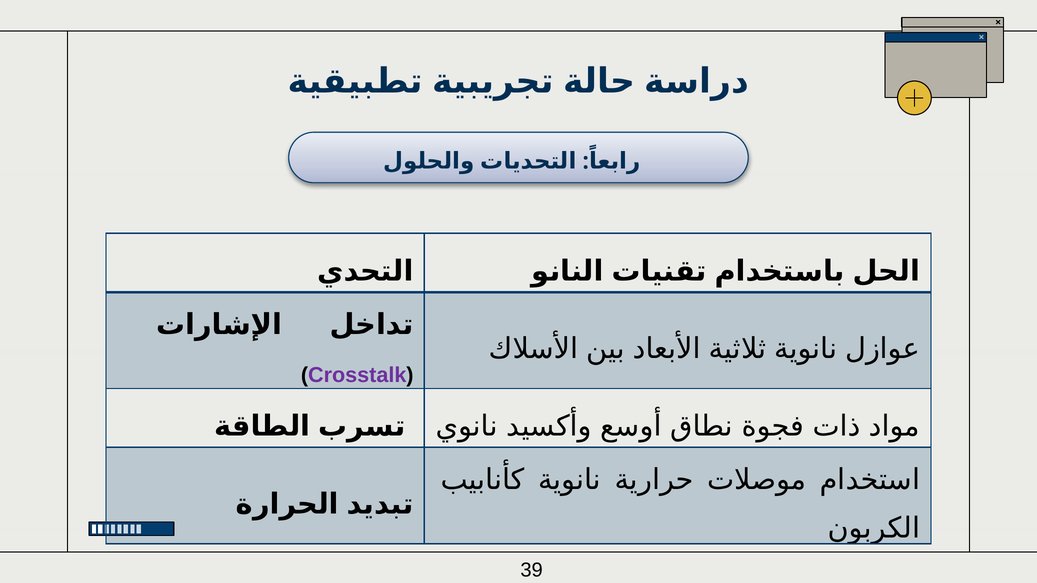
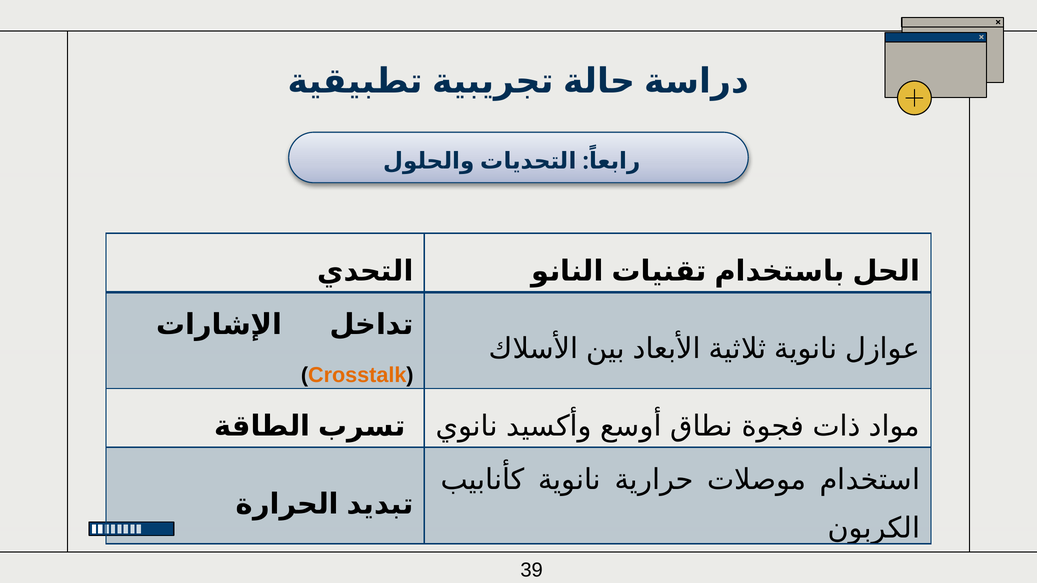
Crosstalk colour: purple -> orange (357, 375)
